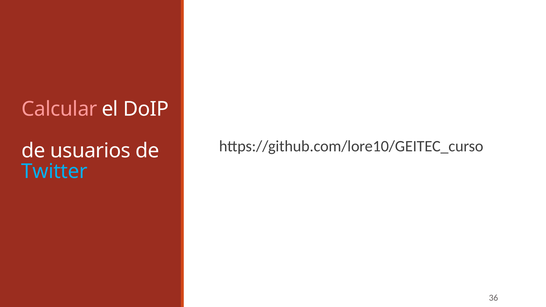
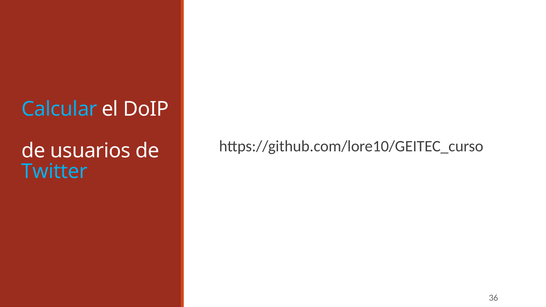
Calcular colour: pink -> light blue (59, 109)
